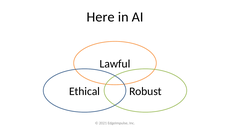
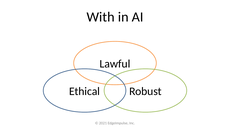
Here: Here -> With (101, 17)
